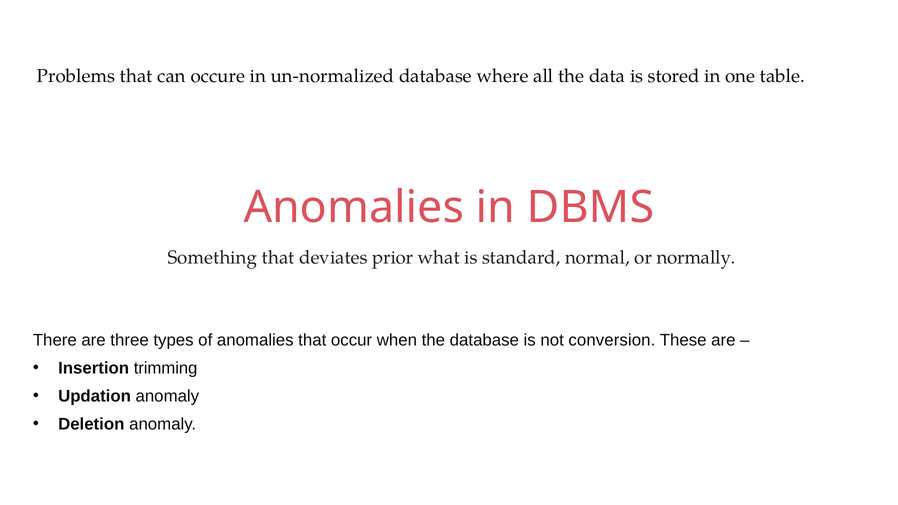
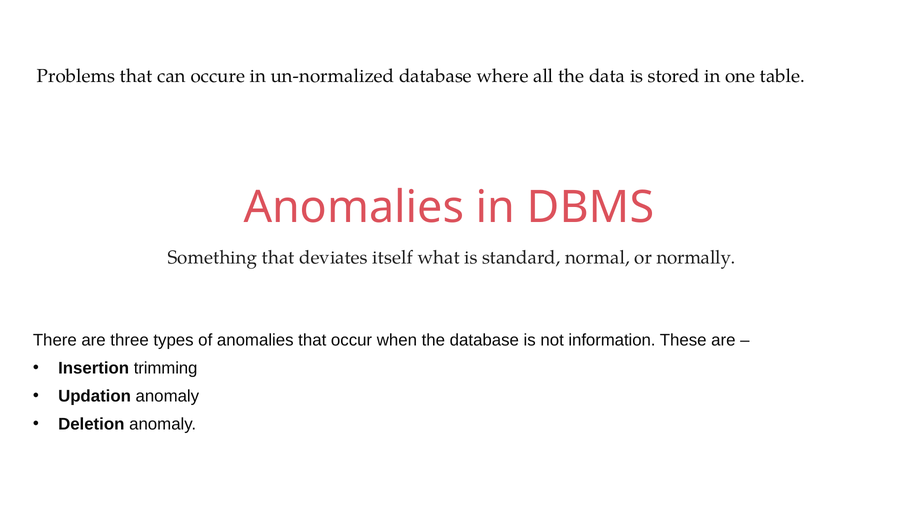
prior: prior -> itself (393, 258)
conversion: conversion -> information (612, 340)
